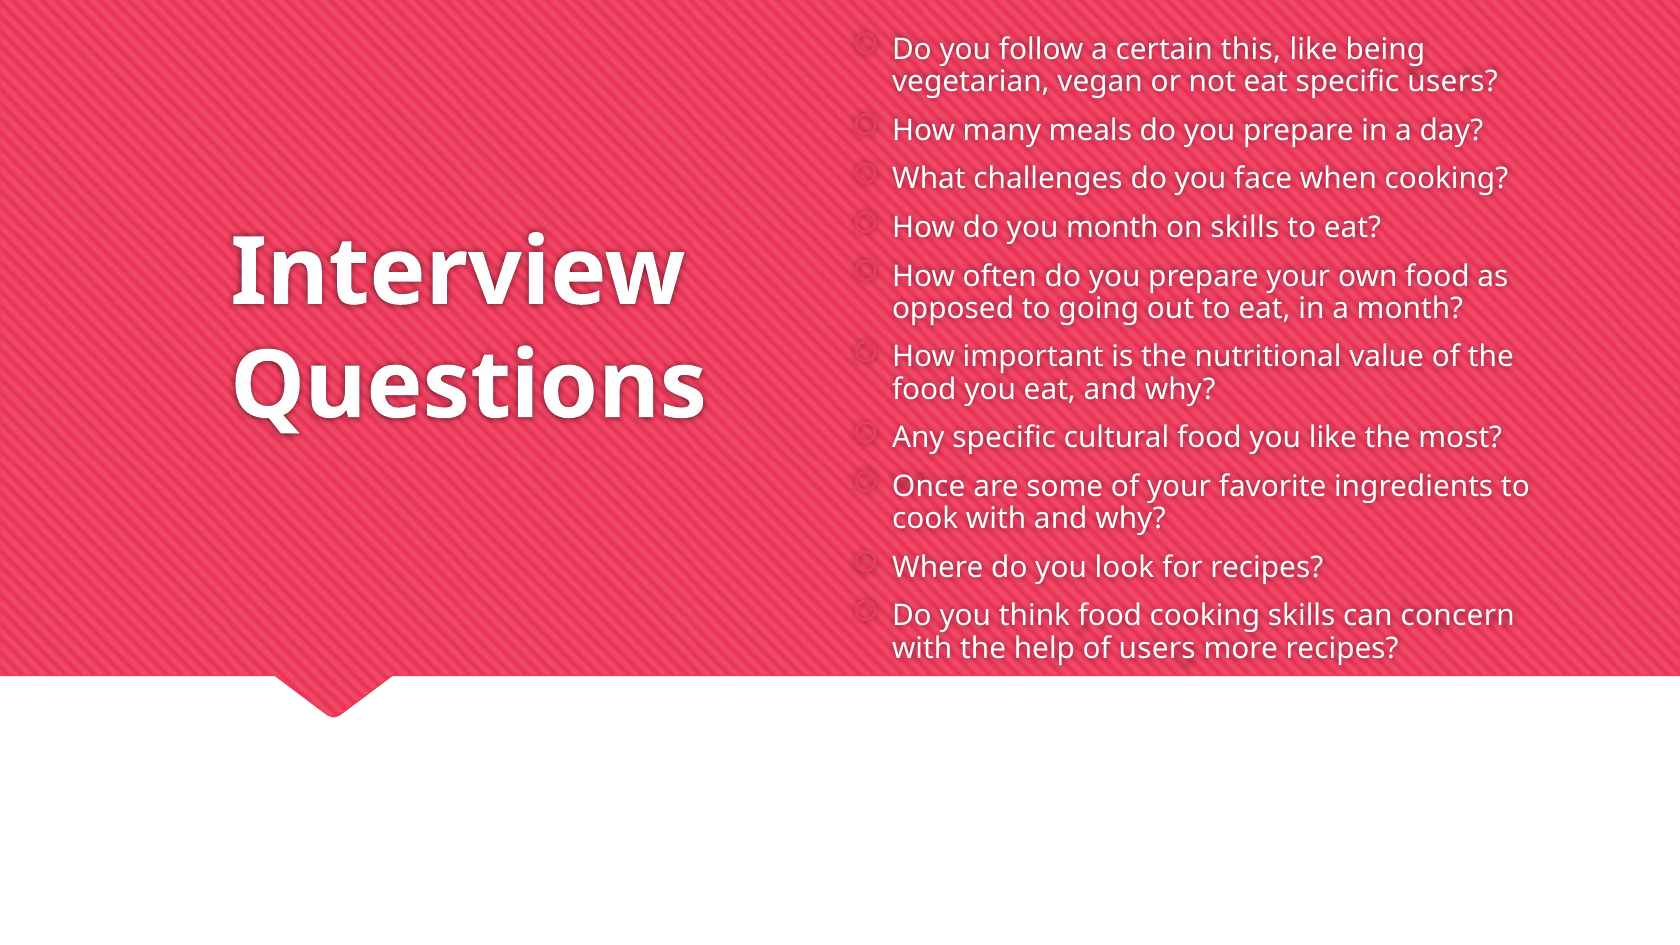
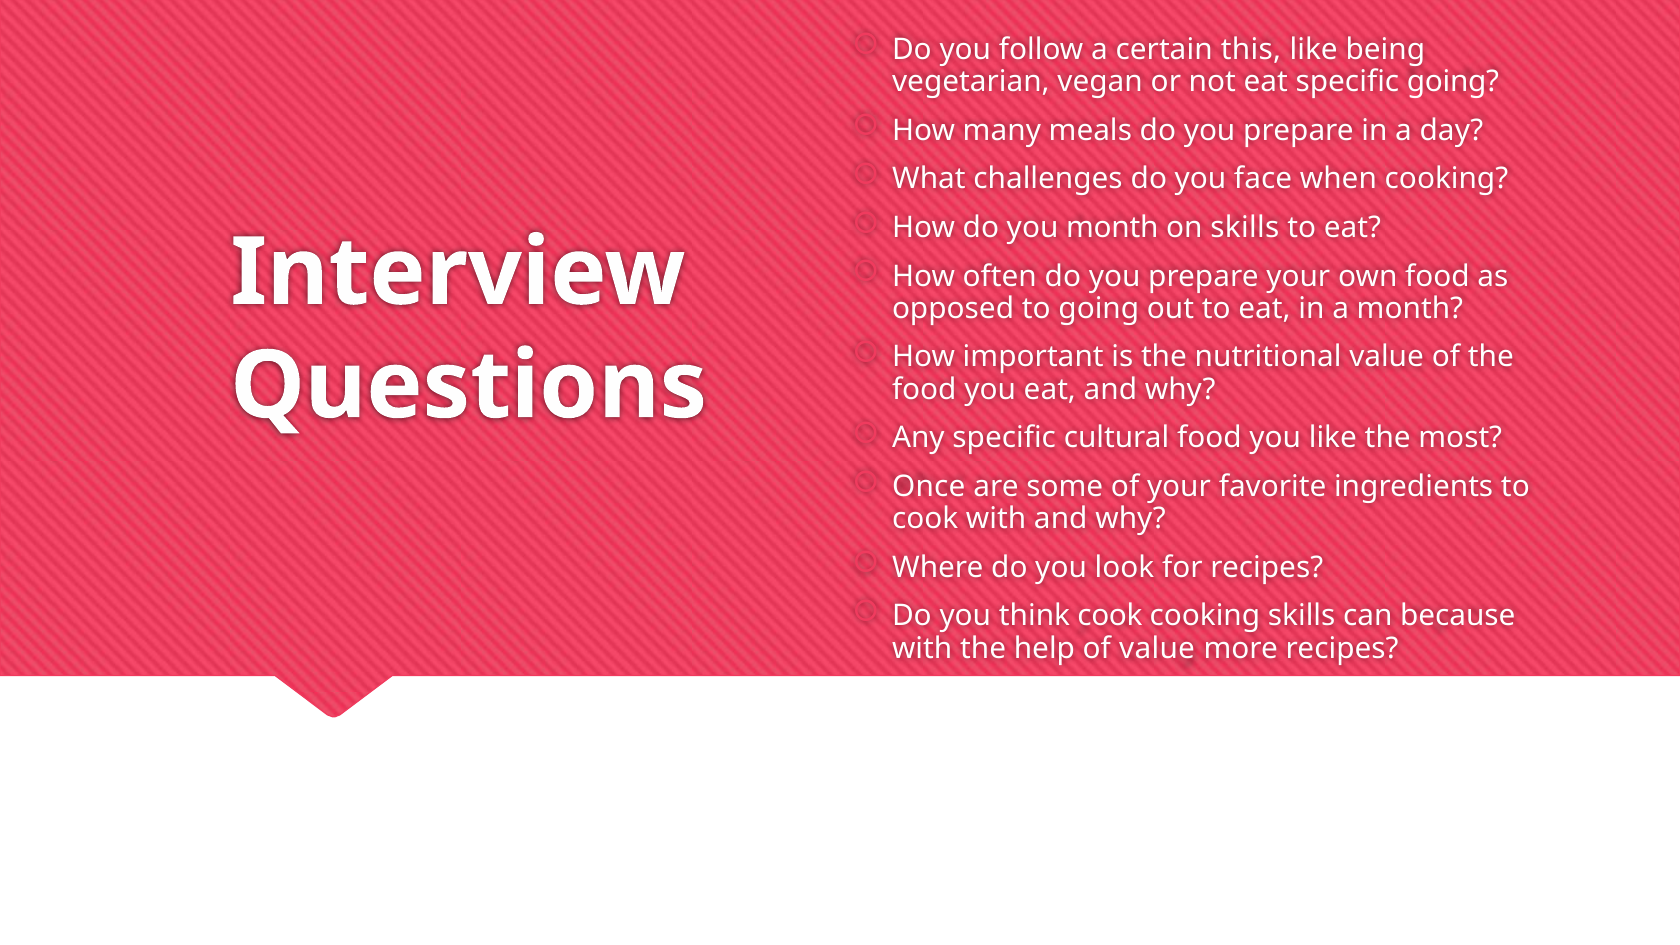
specific users: users -> going (1453, 82)
think food: food -> cook (1110, 616)
concern: concern -> because (1458, 616)
of users: users -> value (1157, 648)
